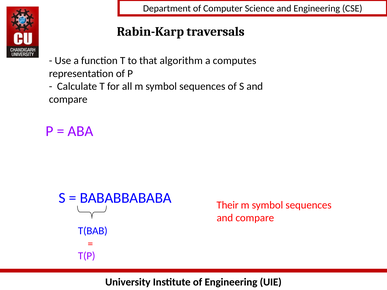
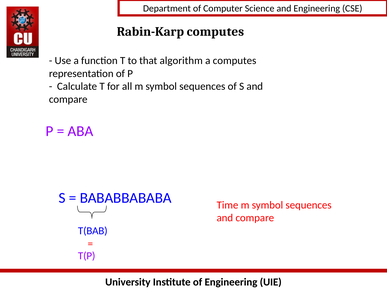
Rabin-Karp traversals: traversals -> computes (216, 32)
Their: Their -> Time (227, 205)
